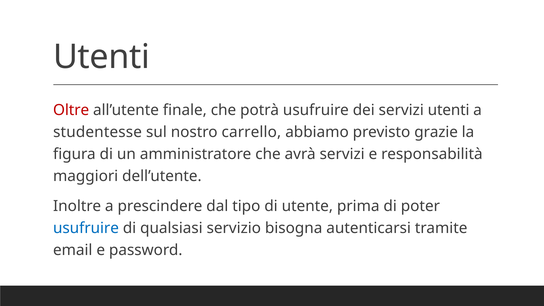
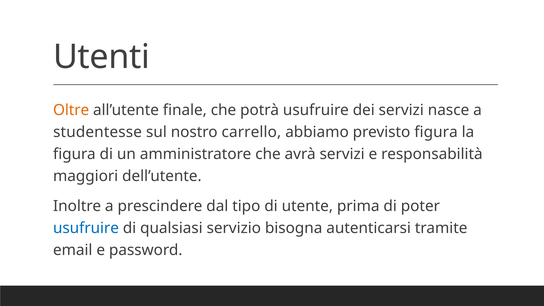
Oltre colour: red -> orange (71, 110)
servizi utenti: utenti -> nasce (449, 110)
previsto grazie: grazie -> figura (436, 132)
